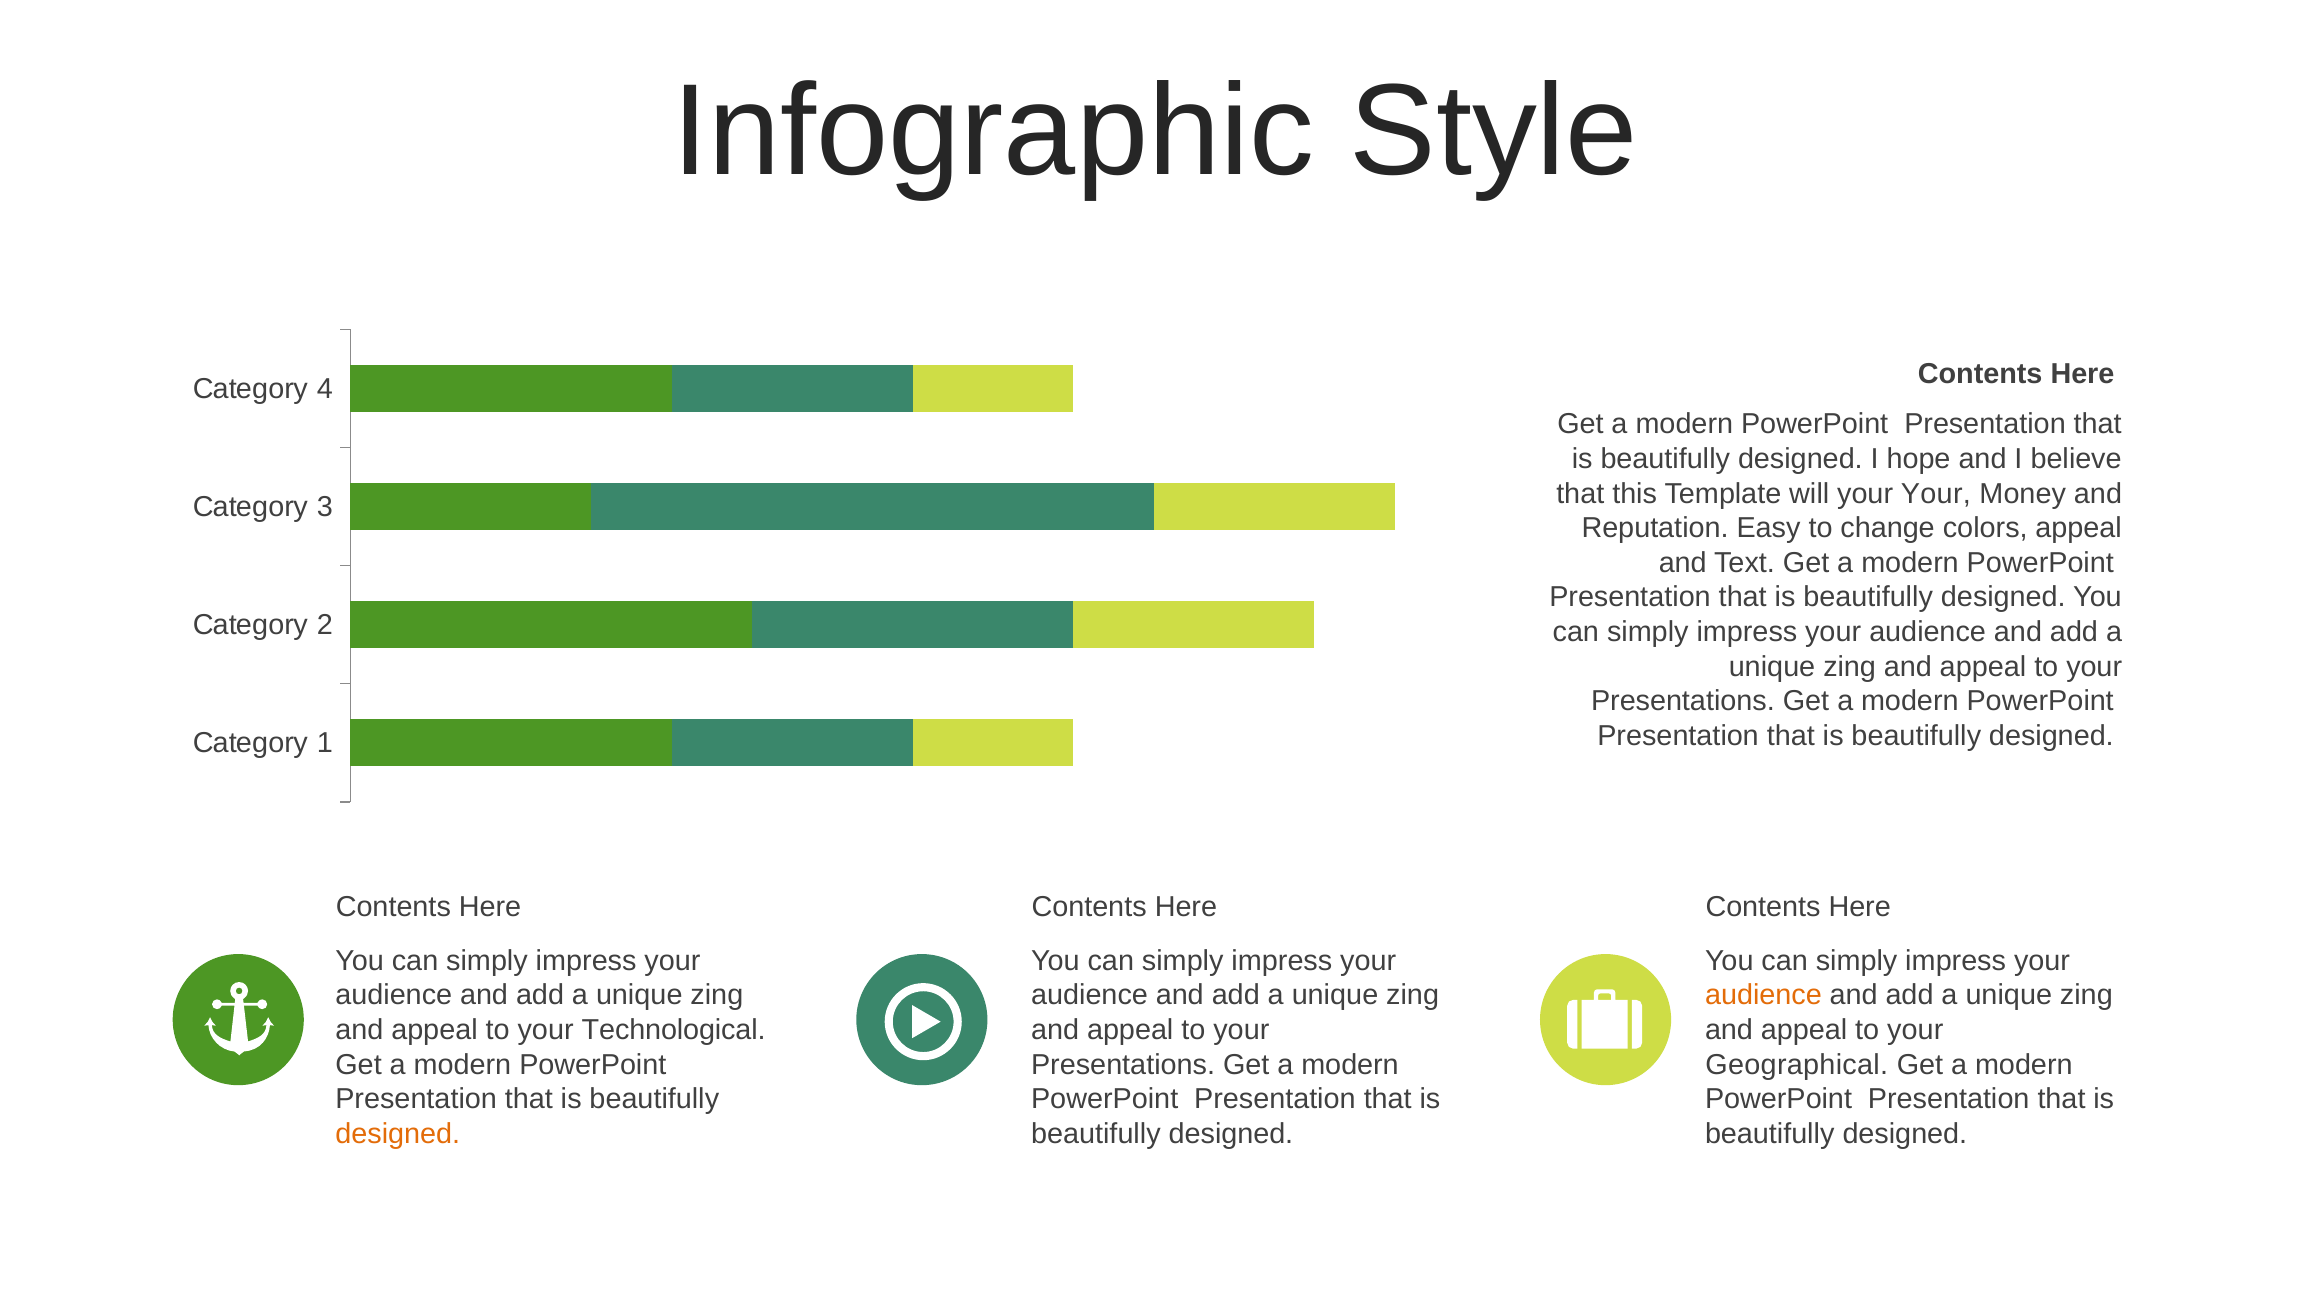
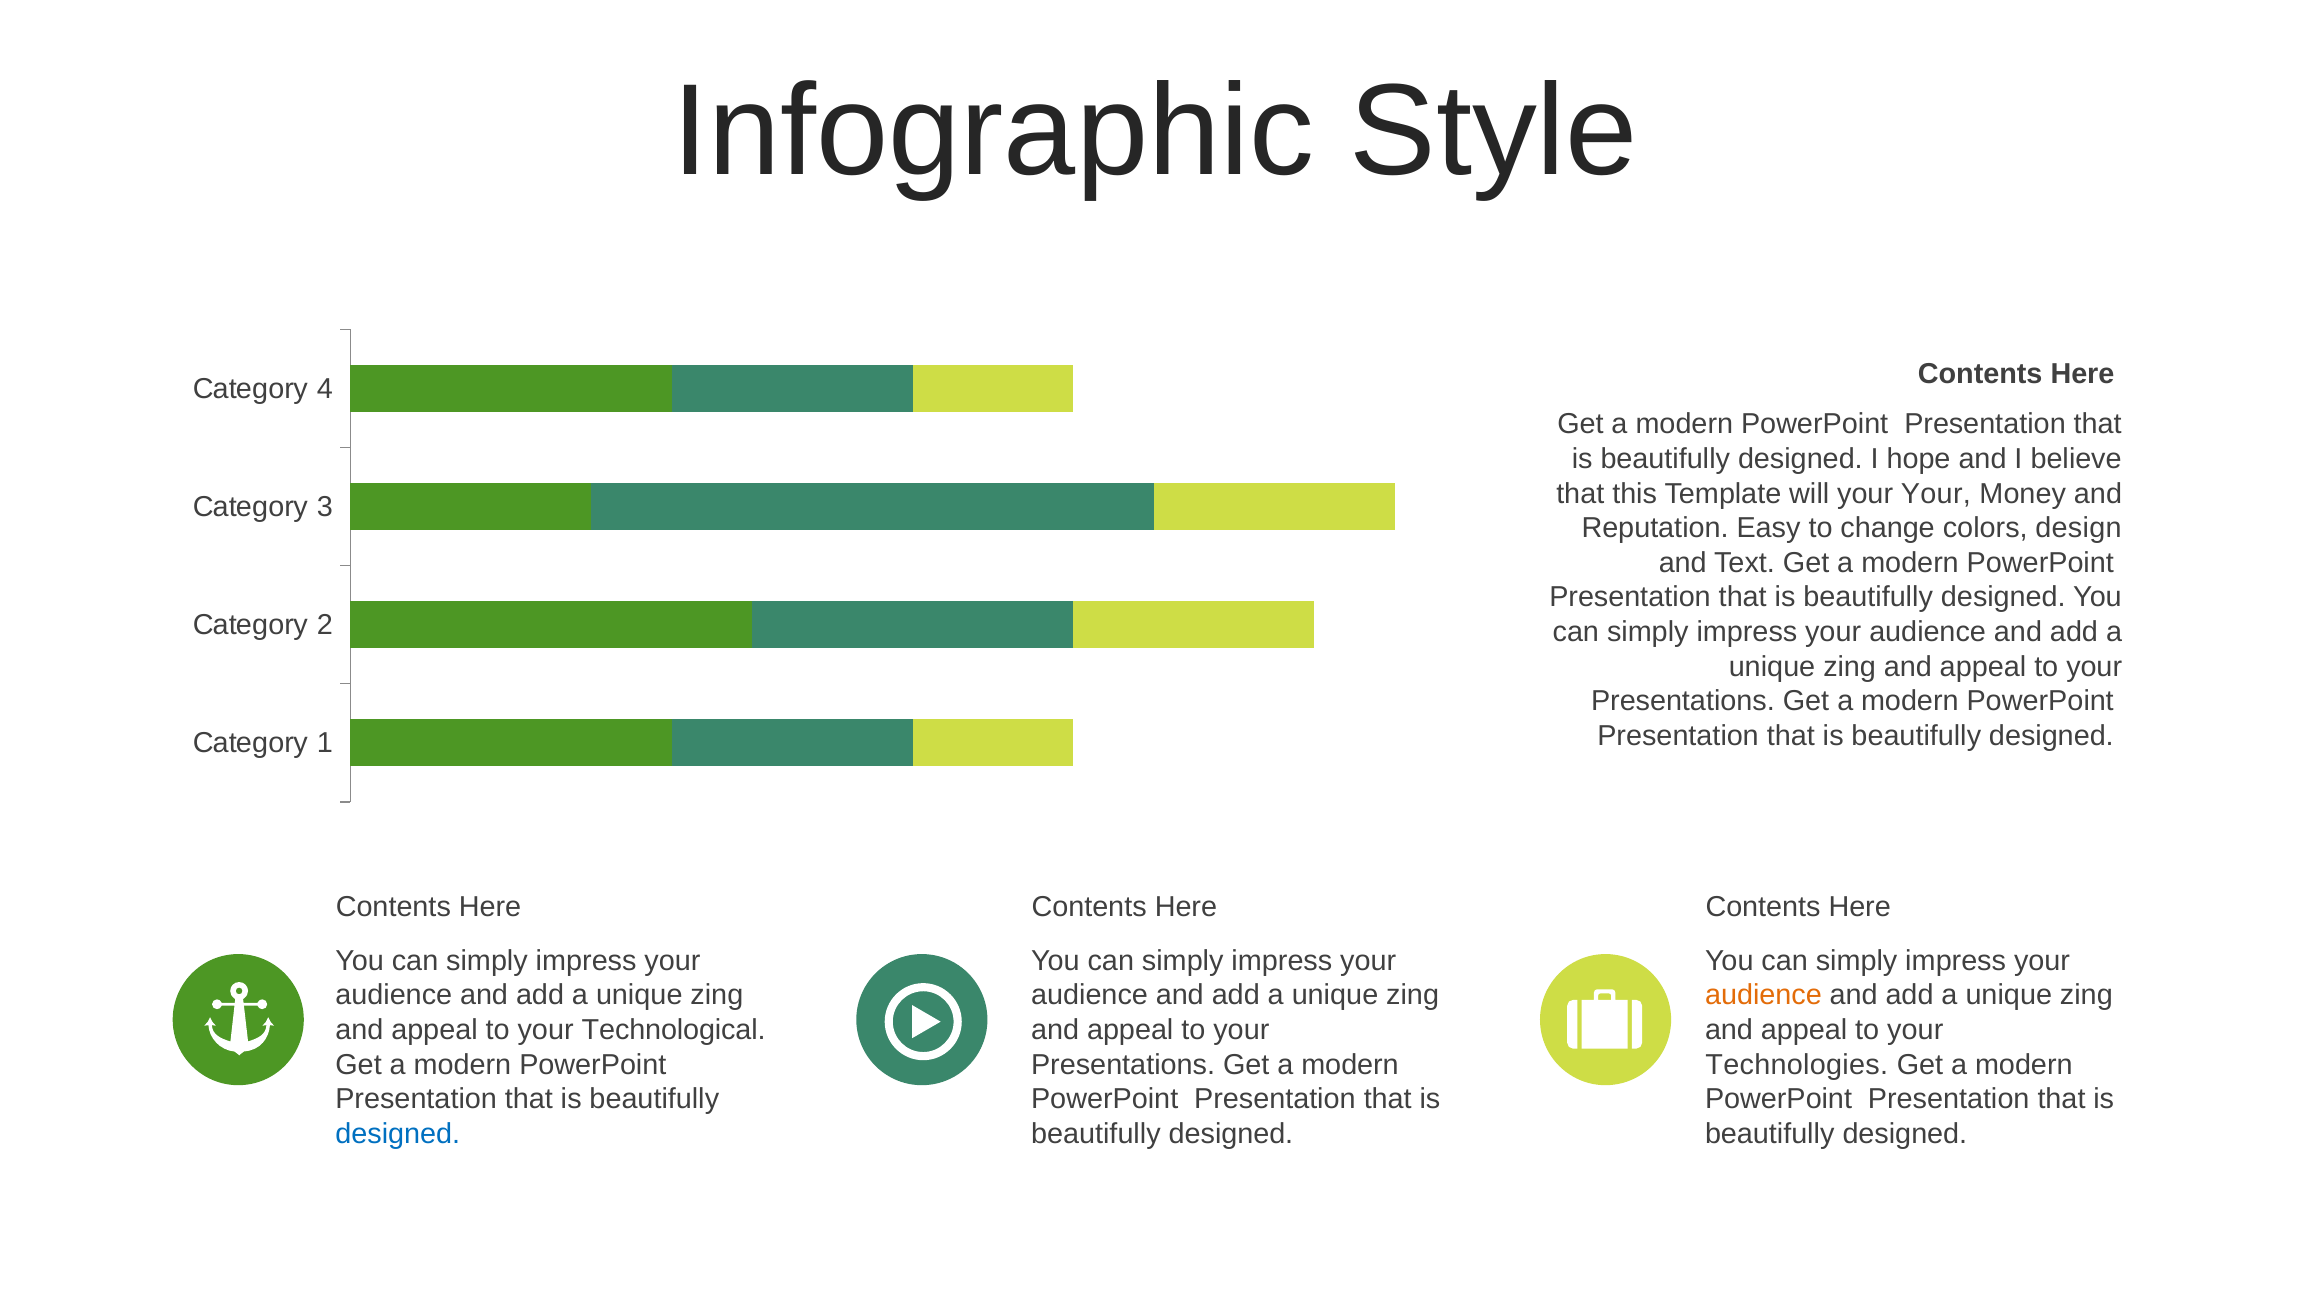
colors appeal: appeal -> design (2079, 528)
Geographical: Geographical -> Technologies (1797, 1065)
designed colour: orange -> blue (398, 1134)
